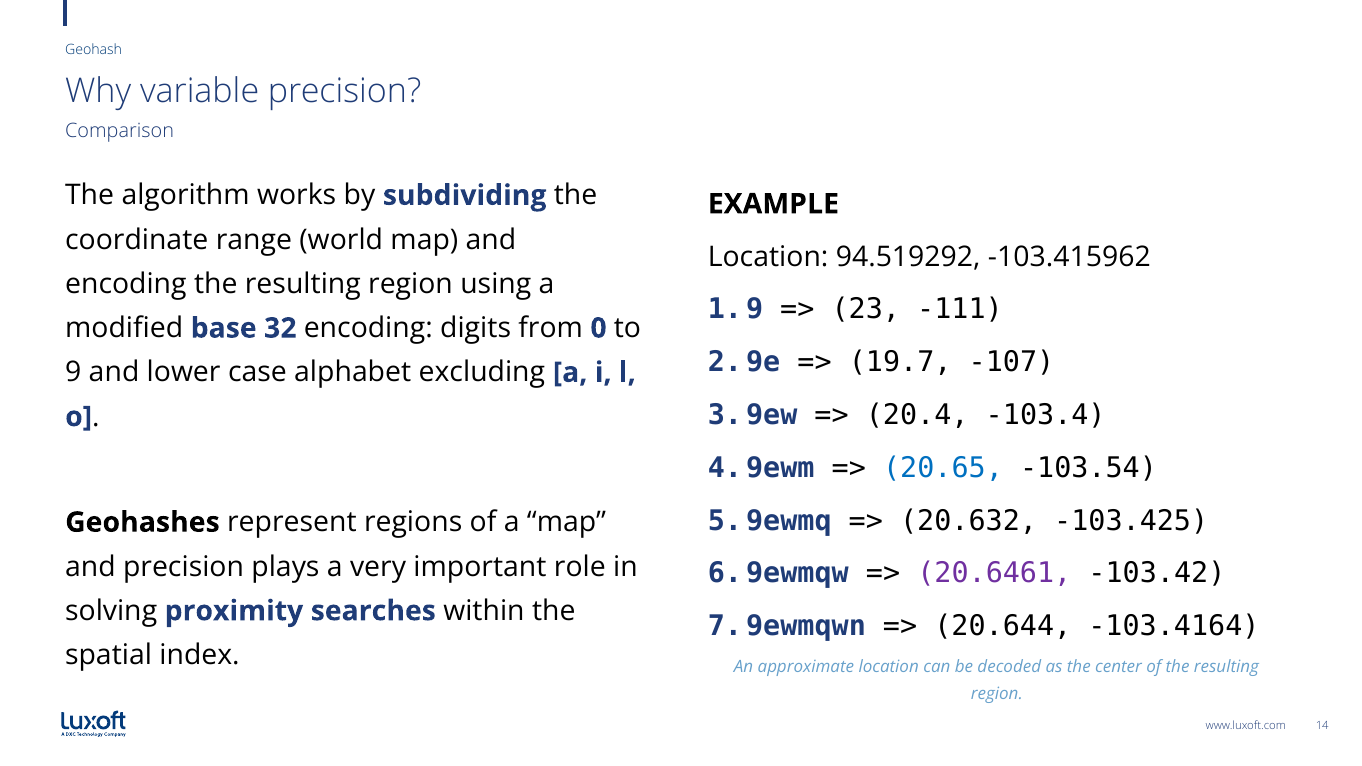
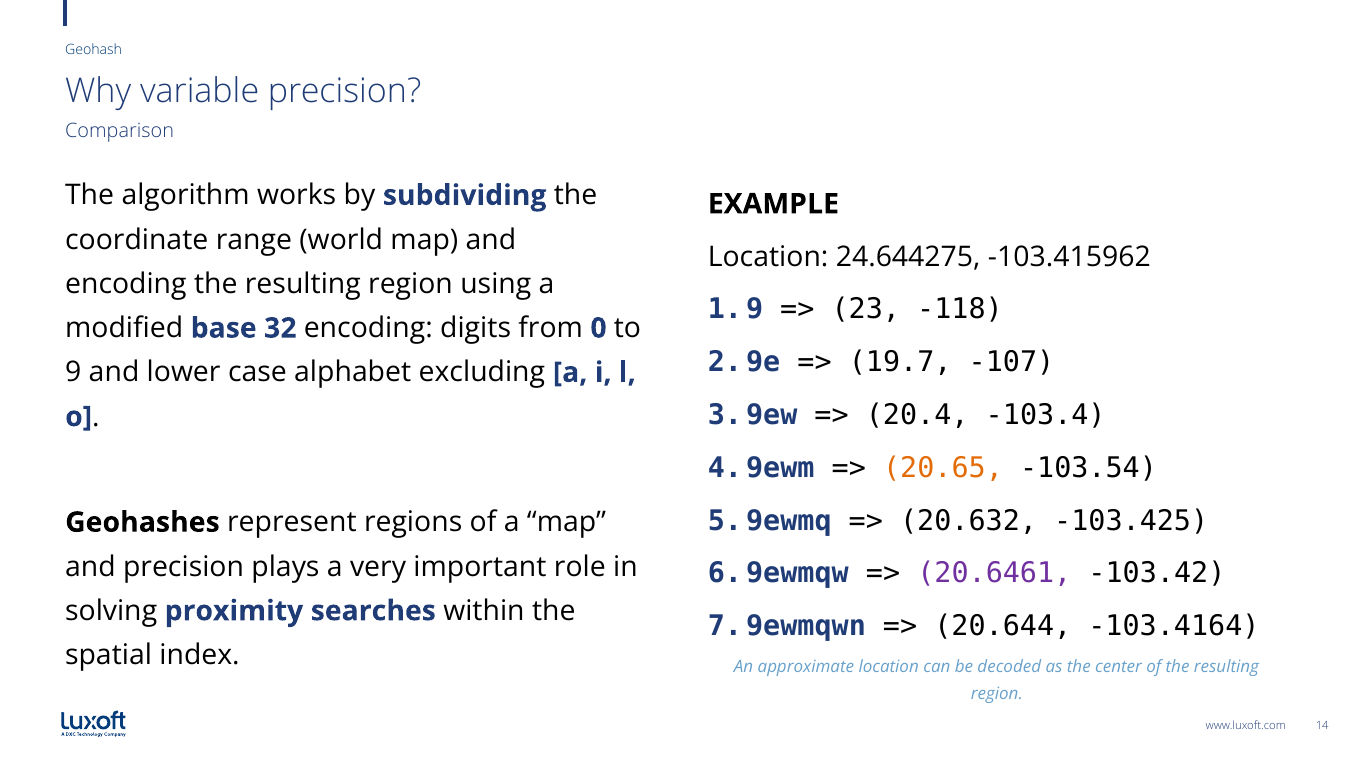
94.519292: 94.519292 -> 24.644275 (908, 257)
-111: -111 -> -118 (960, 310)
20.65 colour: blue -> orange (943, 468)
